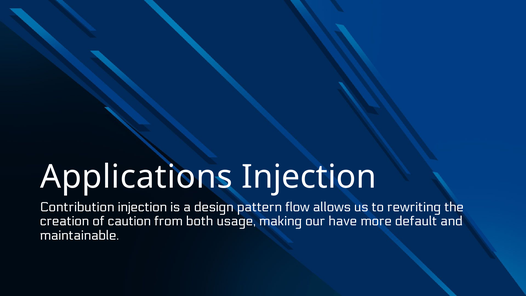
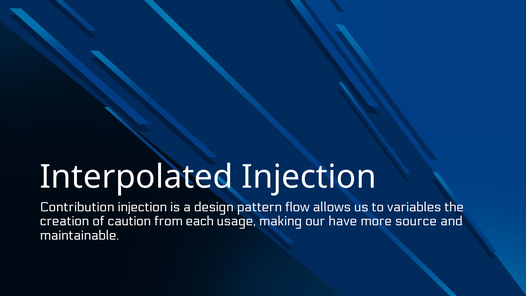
Applications: Applications -> Interpolated (136, 177)
rewriting: rewriting -> variables (414, 207)
both: both -> each (200, 221)
default: default -> source (416, 221)
